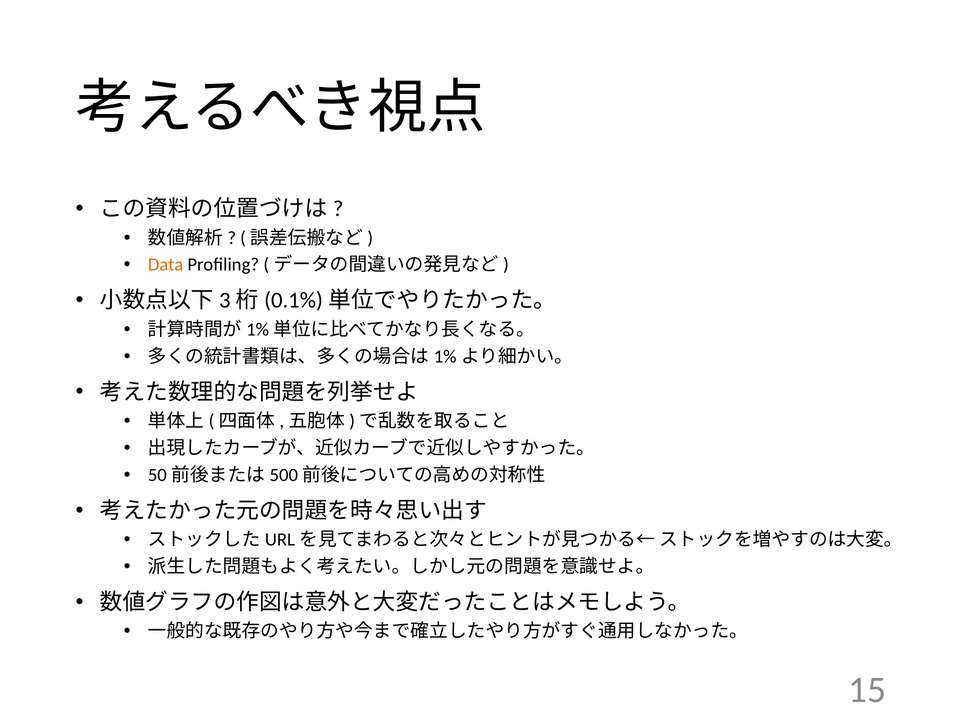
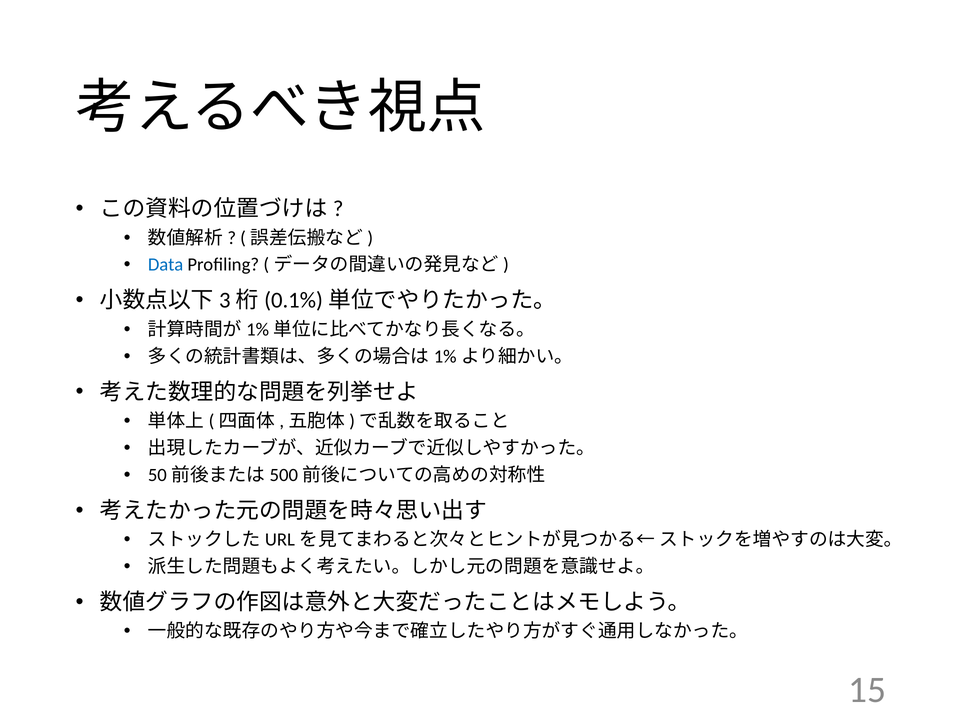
Data colour: orange -> blue (166, 265)
